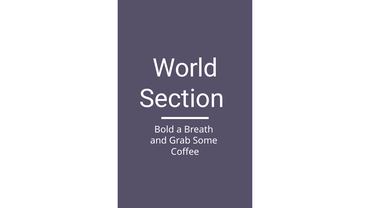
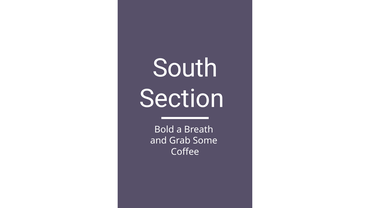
World: World -> South (185, 68)
